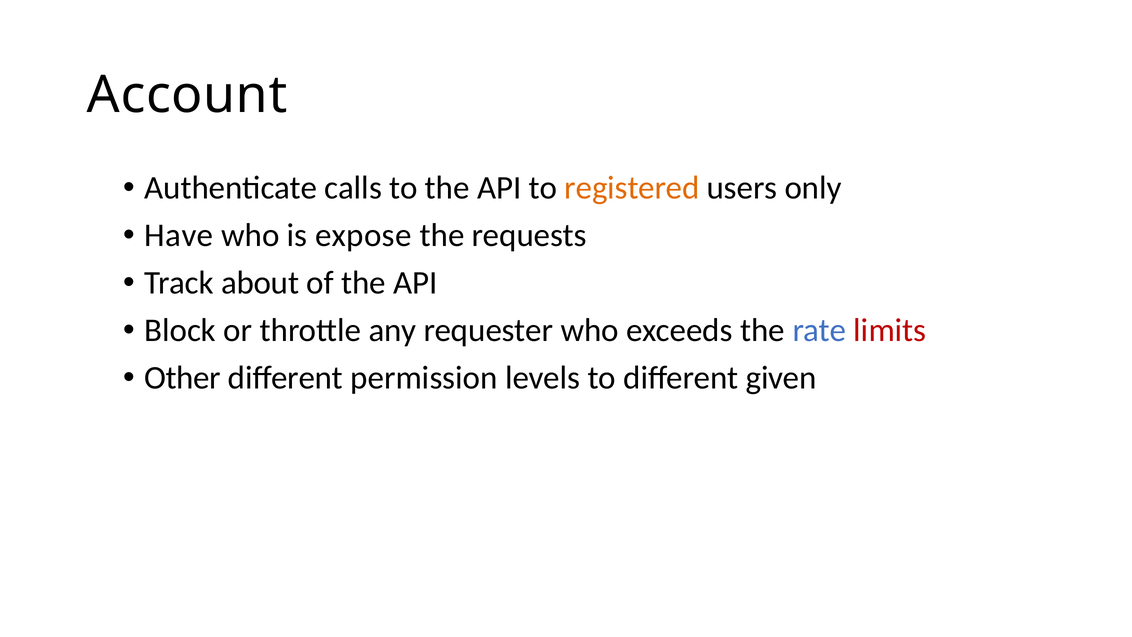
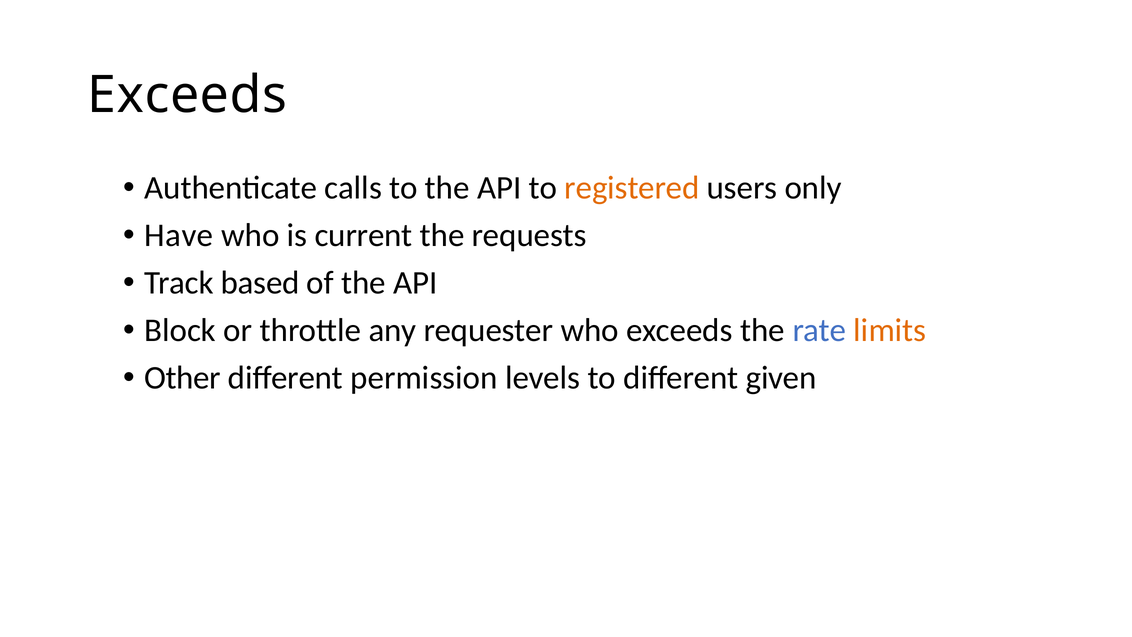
Account: Account -> Exceeds (187, 95)
expose: expose -> current (364, 235)
about: about -> based (260, 283)
limits colour: red -> orange (890, 330)
